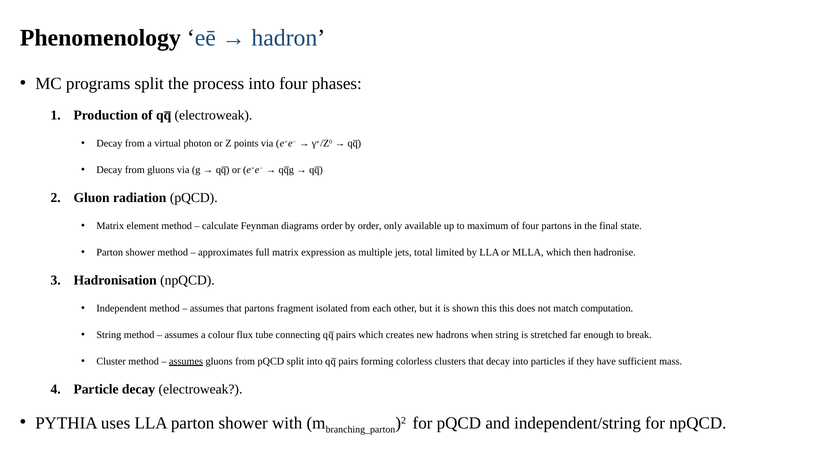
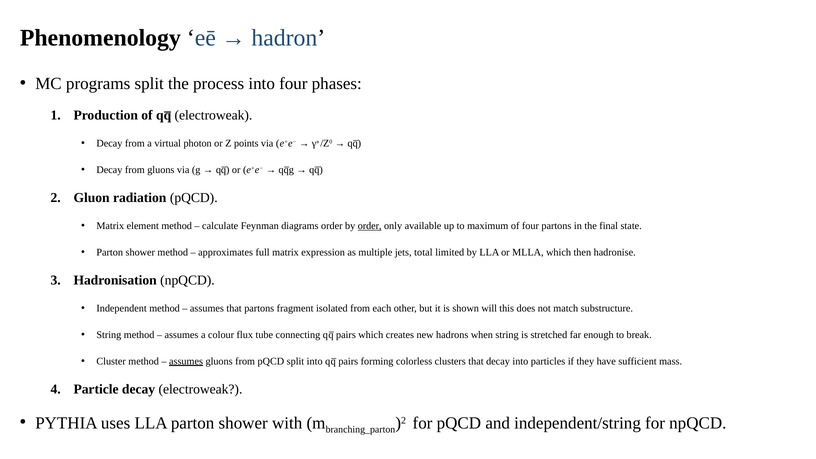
order underline: none -> present (370, 226)
shown this: this -> will (489, 309)
computation: computation -> substructure (607, 309)
